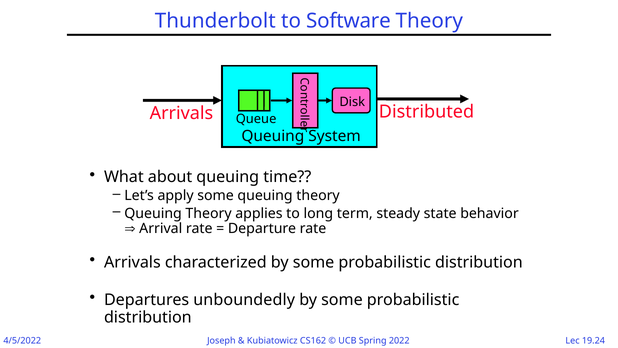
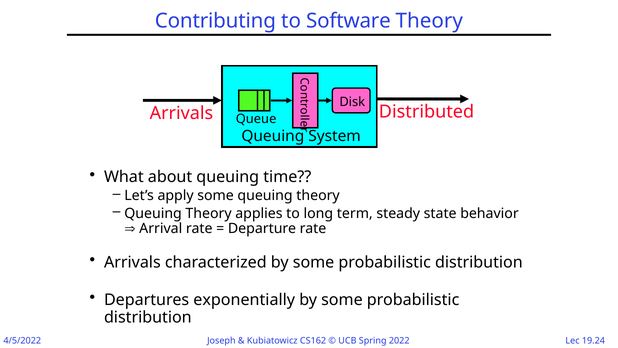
Thunderbolt: Thunderbolt -> Contributing (215, 21)
unboundedly: unboundedly -> exponentially (244, 300)
